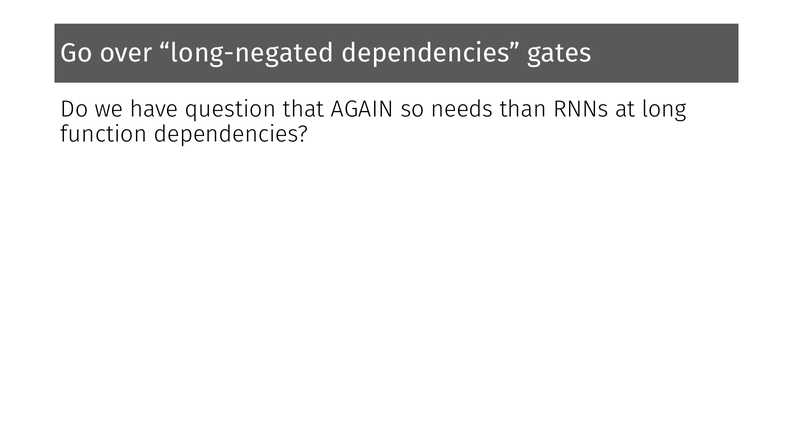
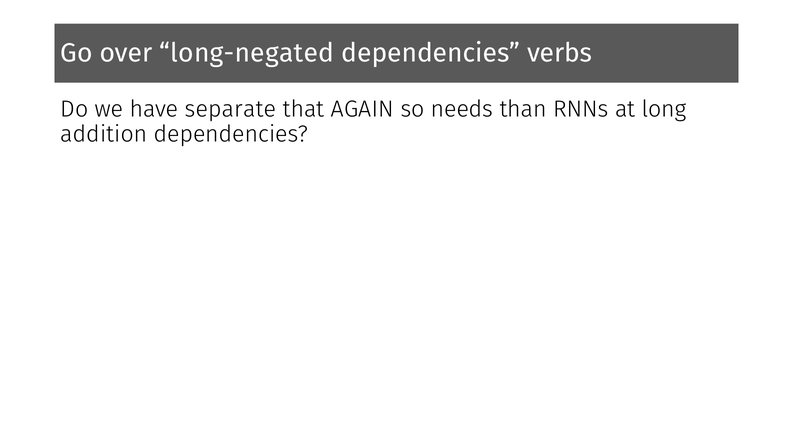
gates: gates -> verbs (560, 53)
question: question -> separate (230, 109)
function: function -> addition (104, 134)
